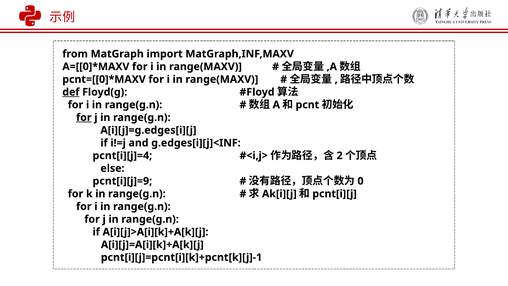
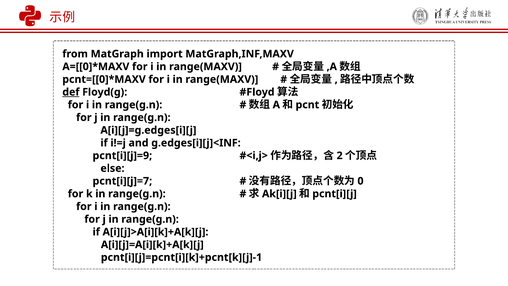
for underline: present -> none (84, 117)
pcnt[i][j]=4: pcnt[i][j]=4 -> pcnt[i][j]=9 (122, 156)
pcnt[i][j]=9: pcnt[i][j]=9 -> pcnt[i][j]=7 (122, 181)
